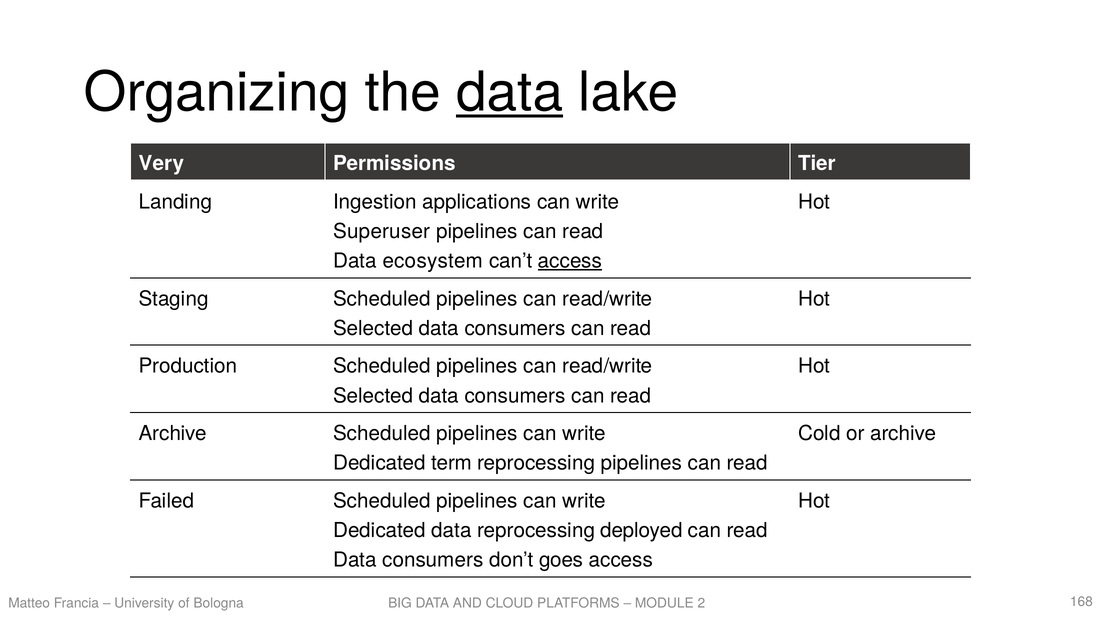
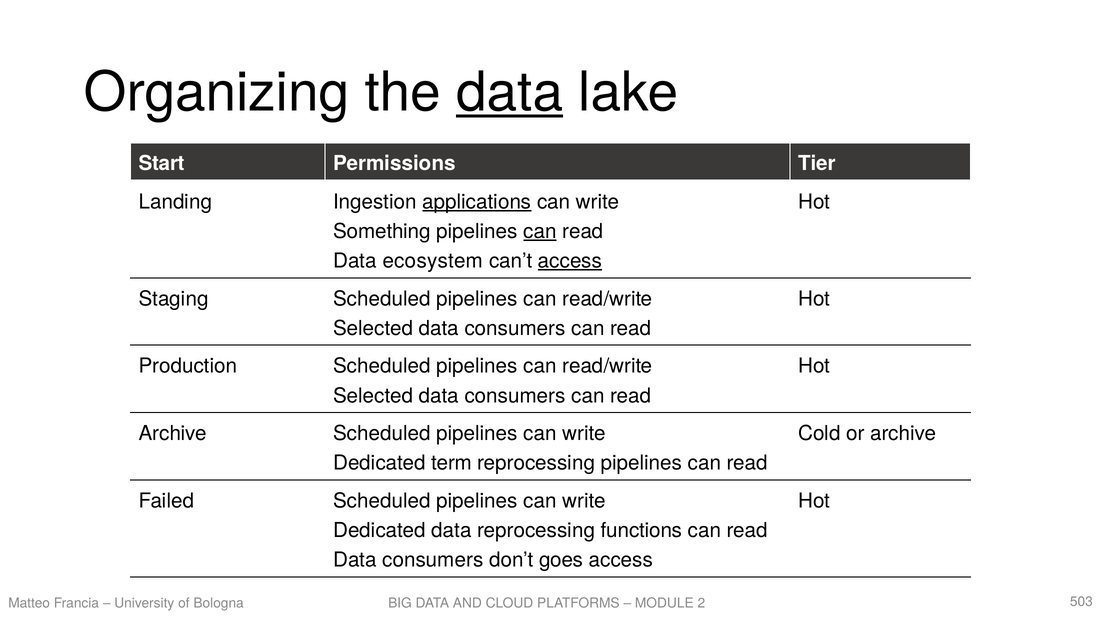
Very: Very -> Start (162, 164)
applications underline: none -> present (477, 202)
Superuser: Superuser -> Something (382, 231)
can underline: none -> present (540, 231)
deployed: deployed -> functions (642, 531)
168: 168 -> 503 (1081, 602)
